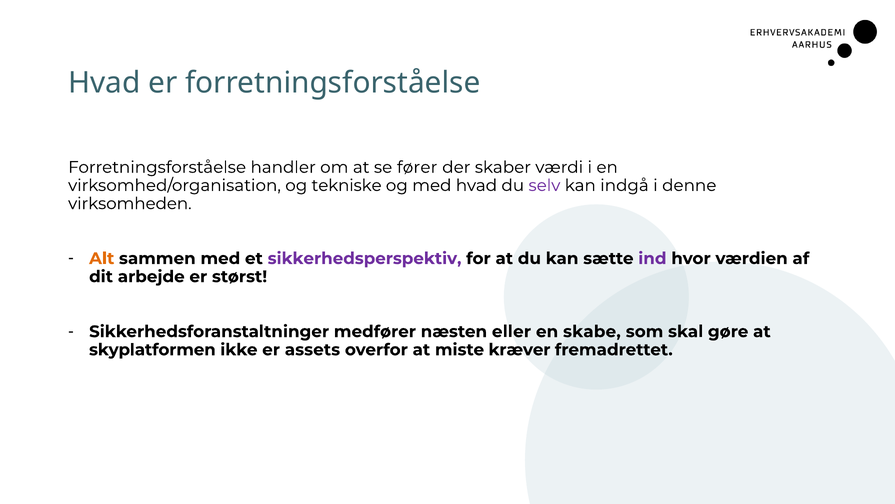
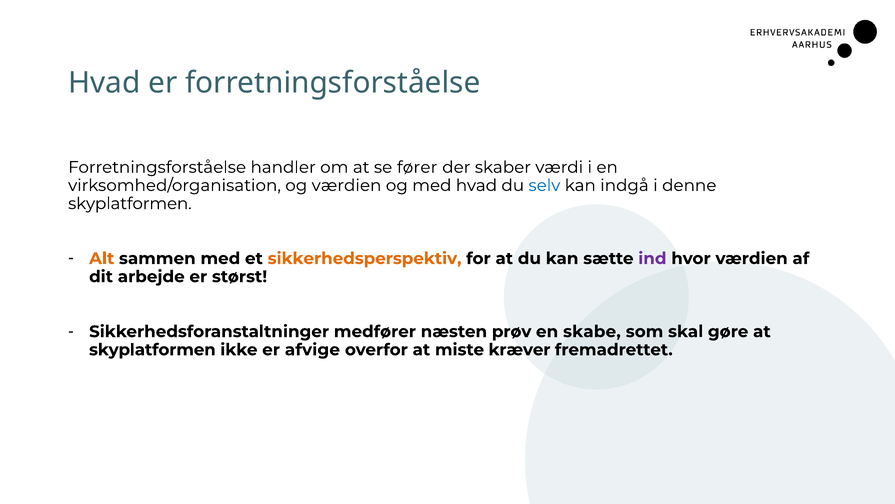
og tekniske: tekniske -> værdien (347, 185)
selv colour: purple -> blue (544, 185)
virksomheden: virksomheden -> skyplatformen (130, 203)
sikkerhedsperspektiv colour: purple -> orange (365, 258)
eller: eller -> prøv (512, 331)
assets: assets -> afvige (312, 349)
